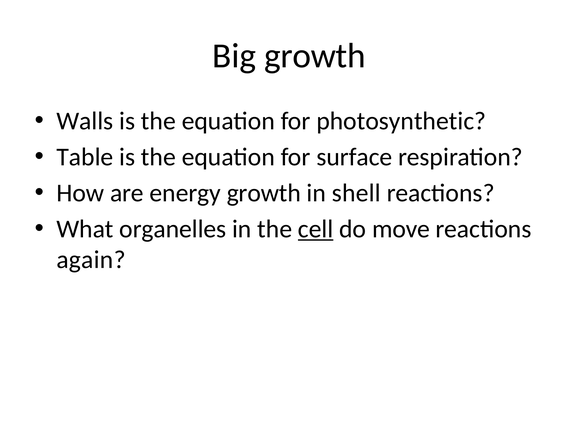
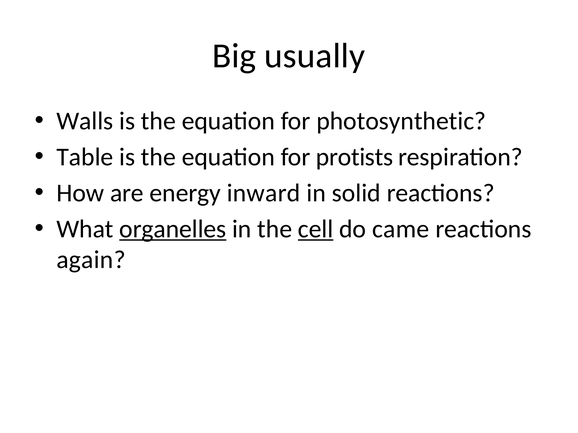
Big growth: growth -> usually (315, 56)
surface: surface -> protists (354, 157)
energy growth: growth -> inward (264, 193)
shell: shell -> solid (356, 193)
organelles underline: none -> present (173, 229)
move: move -> came (401, 229)
